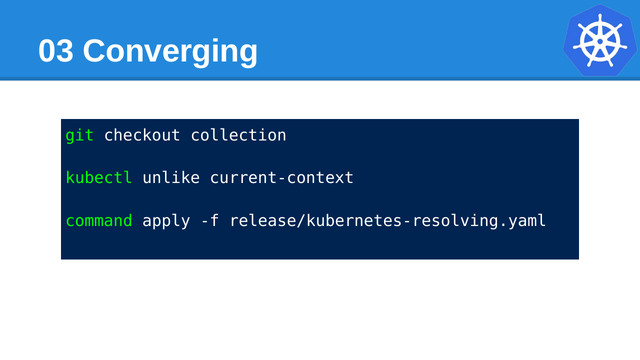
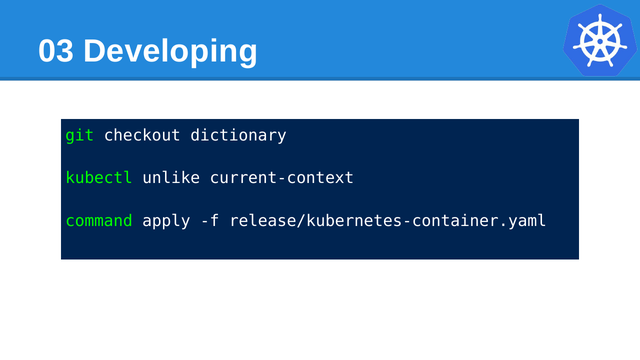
Converging: Converging -> Developing (171, 51)
collection: collection -> dictionary (239, 136)
release/kubernetes-resolving.yaml: release/kubernetes-resolving.yaml -> release/kubernetes-container.yaml (388, 221)
